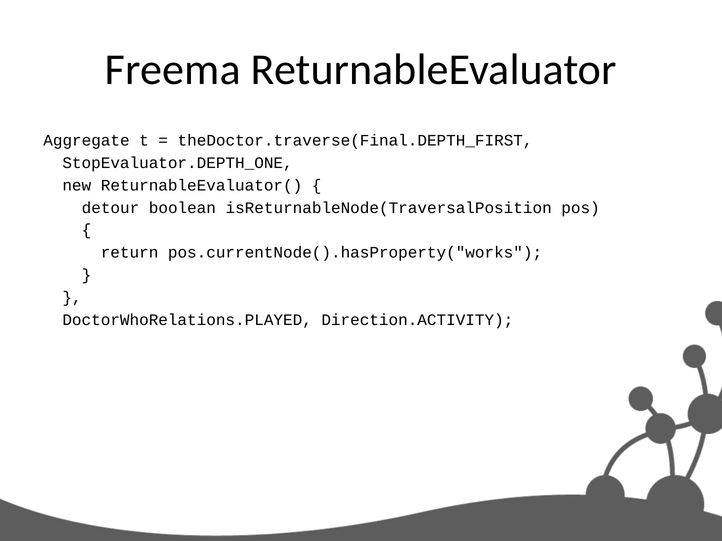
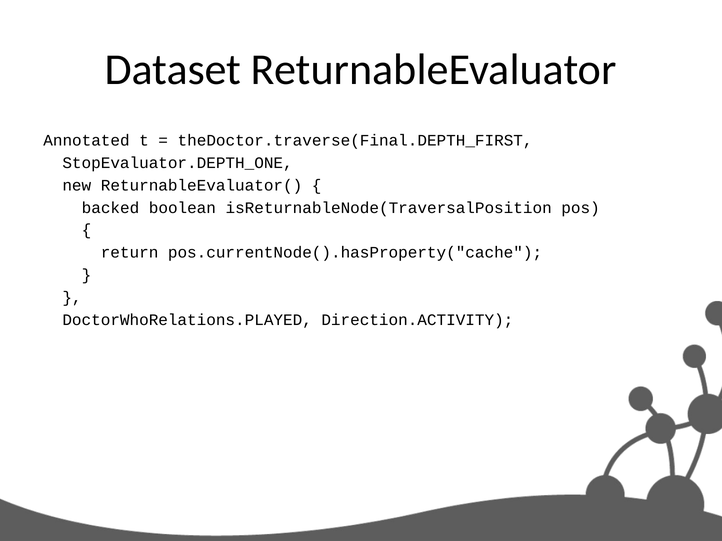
Freema: Freema -> Dataset (173, 70)
Aggregate: Aggregate -> Annotated (86, 141)
detour: detour -> backed (110, 208)
pos.currentNode().hasProperty("works: pos.currentNode().hasProperty("works -> pos.currentNode().hasProperty("cache (355, 253)
